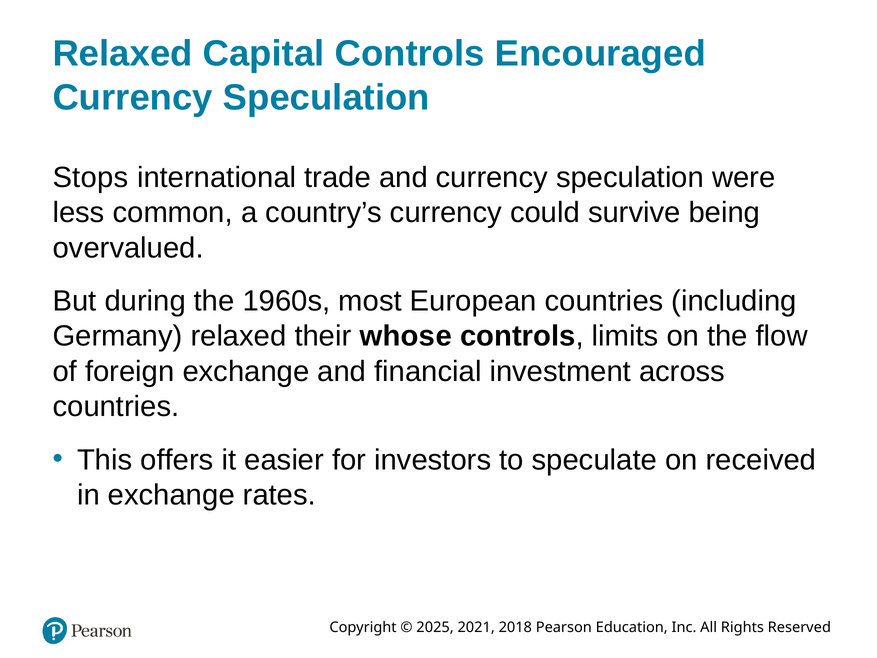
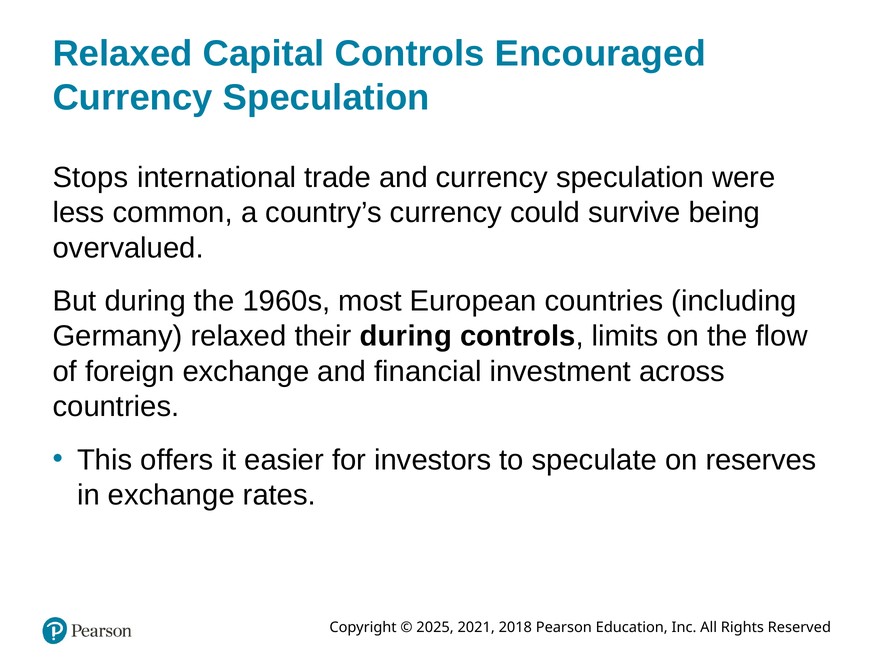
their whose: whose -> during (406, 336)
received: received -> reserves (761, 460)
